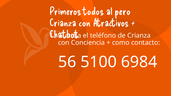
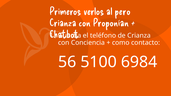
todos: todos -> verlos (94, 11)
Atractivos: Atractivos -> Proponían (111, 23)
